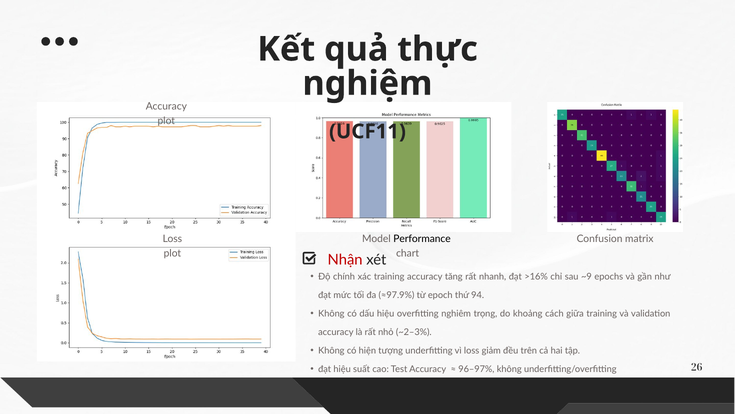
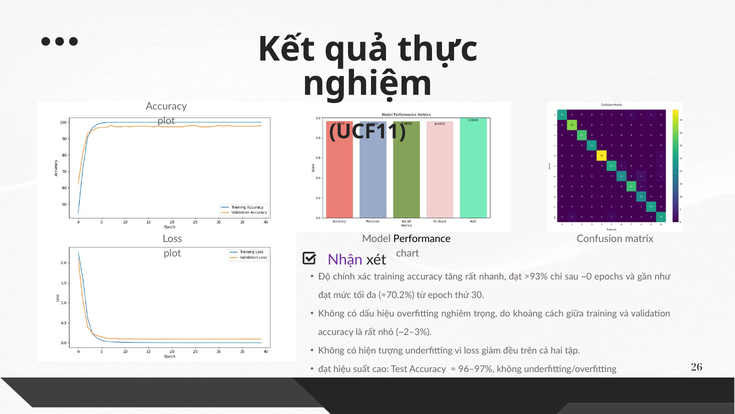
Nhận colour: red -> purple (345, 260)
>16%: >16% -> >93% (536, 277)
~9: ~9 -> ~0 (586, 277)
≈97.9%: ≈97.9% -> ≈70.2% (396, 295)
94: 94 -> 30 (478, 295)
